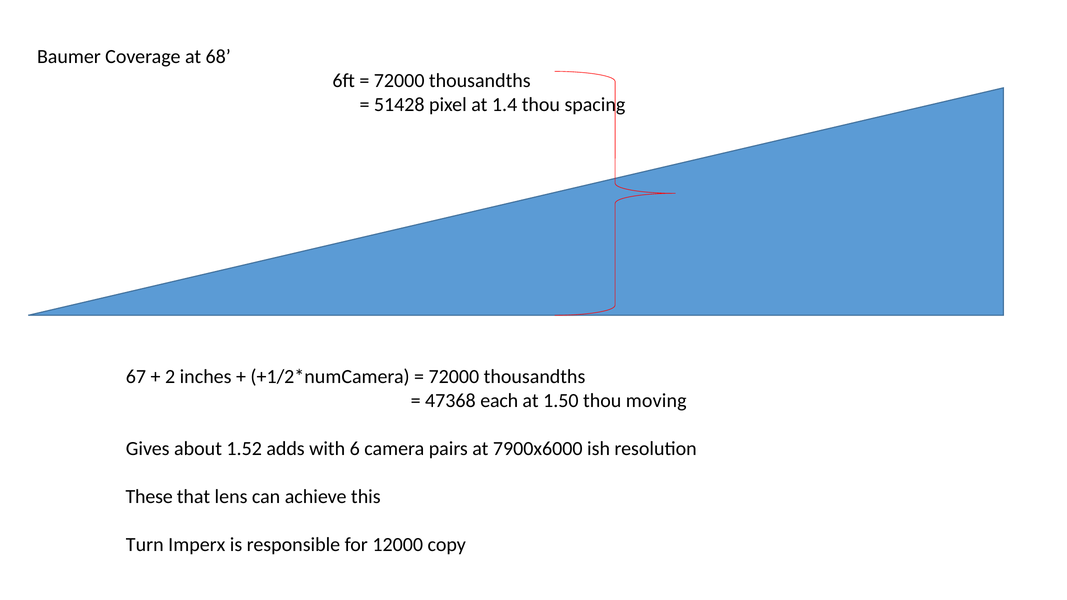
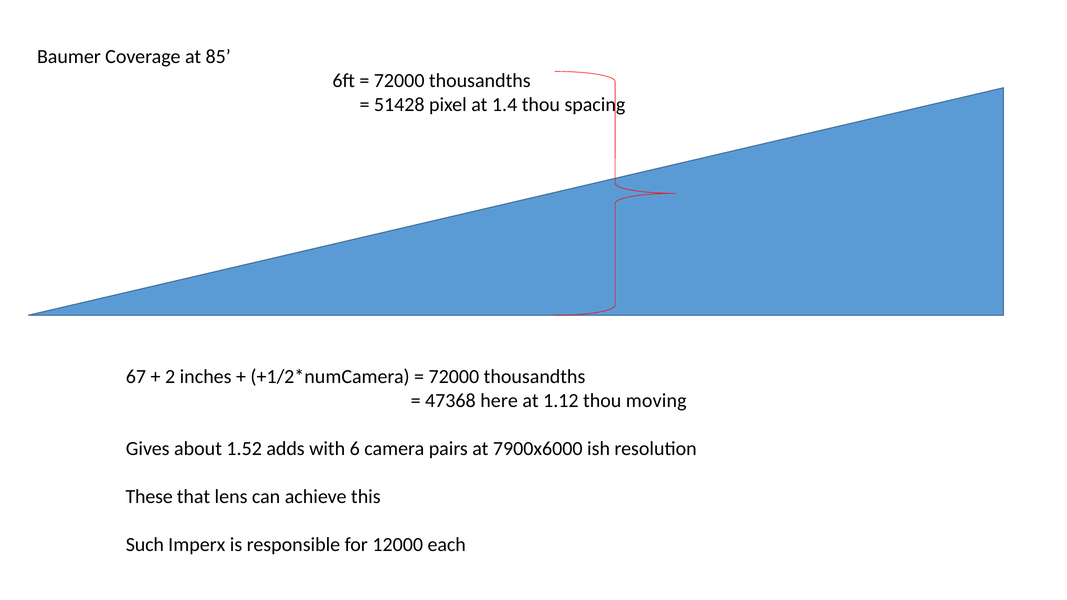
68: 68 -> 85 (218, 57)
each: each -> here (499, 401)
1.50: 1.50 -> 1.12 (561, 401)
Turn: Turn -> Such (145, 545)
copy: copy -> each (447, 545)
